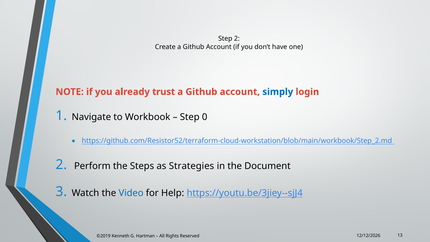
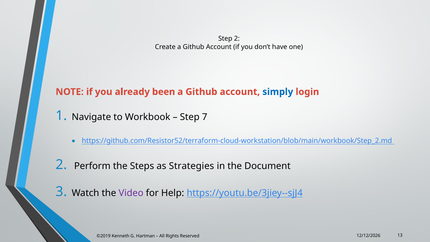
trust: trust -> been (164, 92)
0: 0 -> 7 (205, 117)
Video colour: blue -> purple (131, 193)
